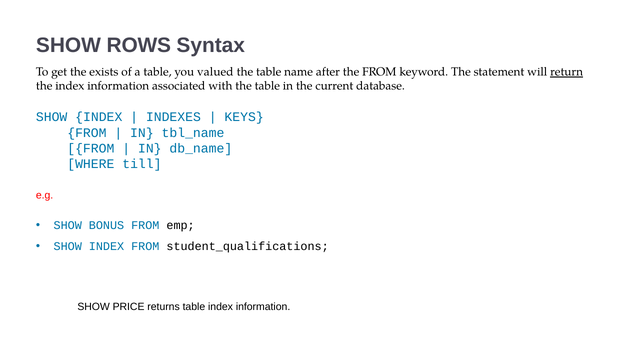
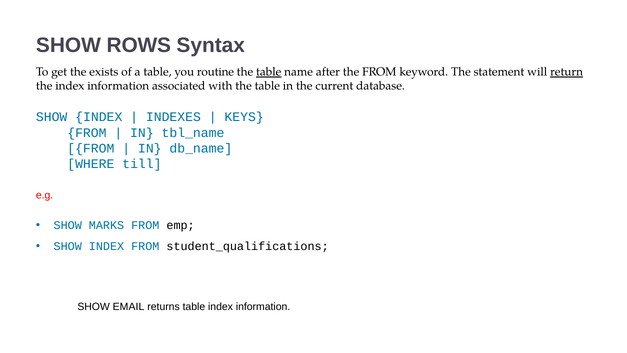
valued: valued -> routine (215, 72)
table underline: none -> present (269, 72)
BONUS: BONUS -> MARKS (106, 225)
PRICE: PRICE -> EMAIL (129, 307)
